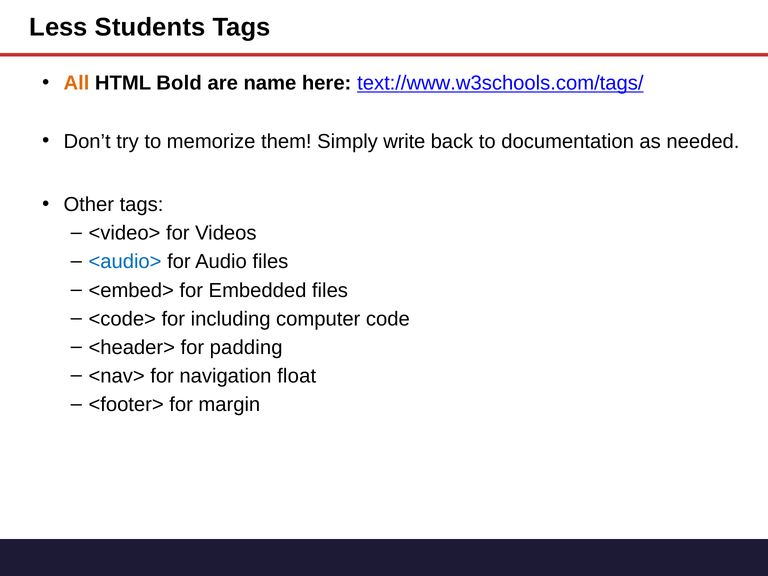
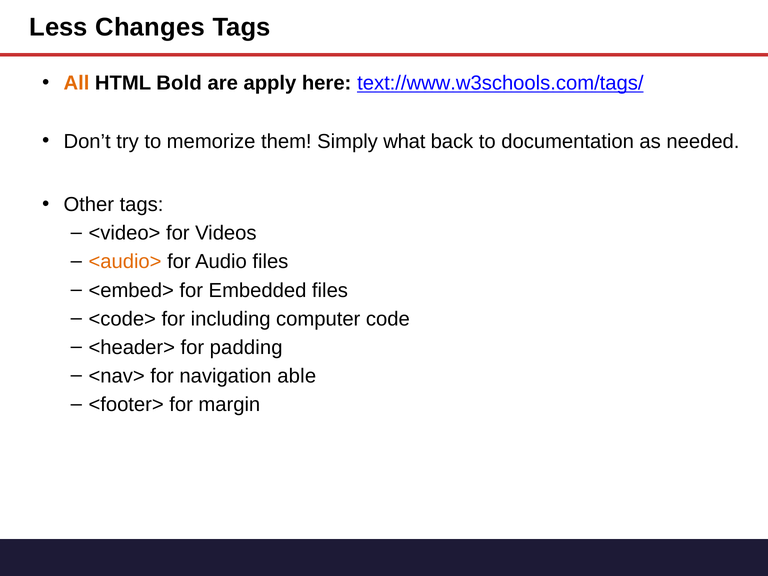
Students: Students -> Changes (150, 27)
name: name -> apply (270, 83)
write: write -> what (404, 141)
<audio> colour: blue -> orange (125, 262)
float: float -> able (297, 376)
